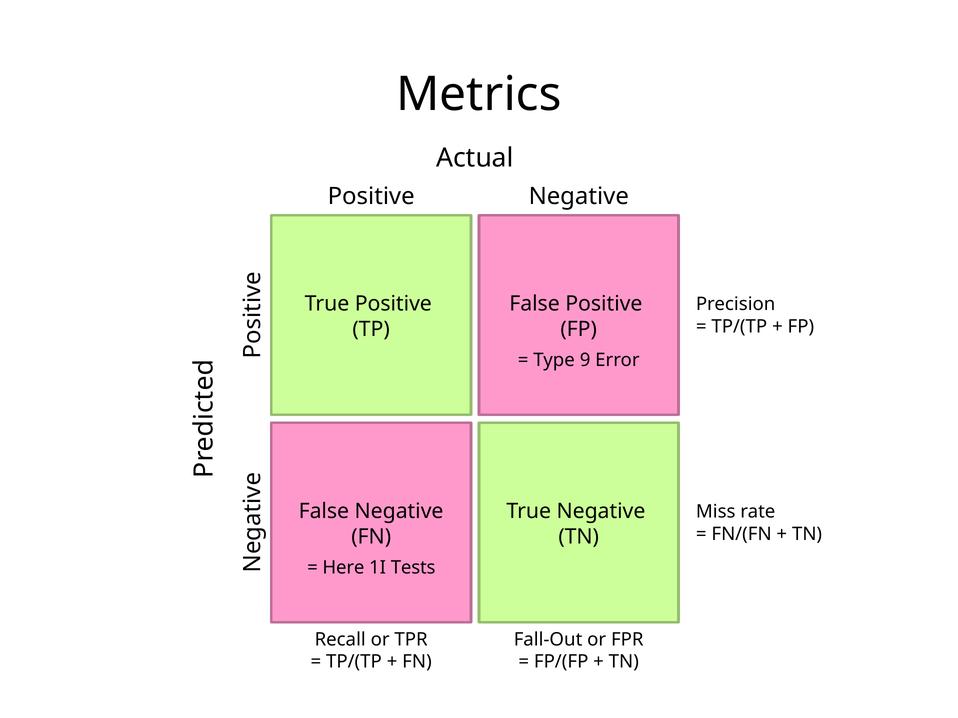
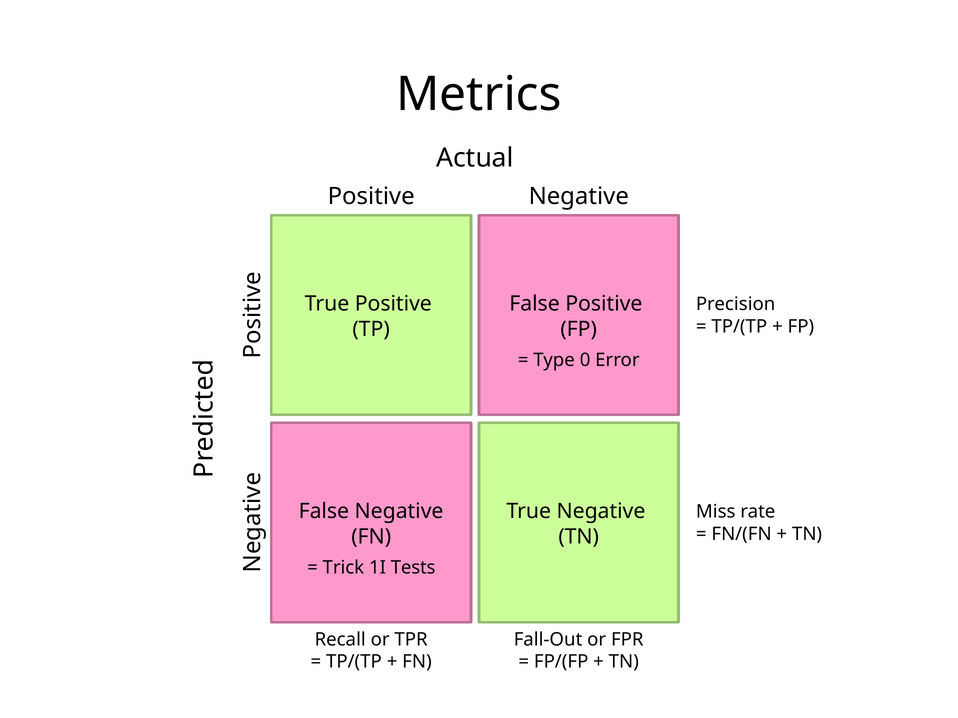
9: 9 -> 0 (585, 360)
Here: Here -> Trick (343, 568)
